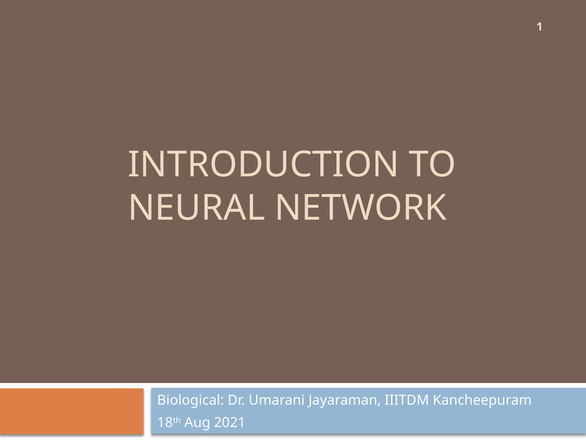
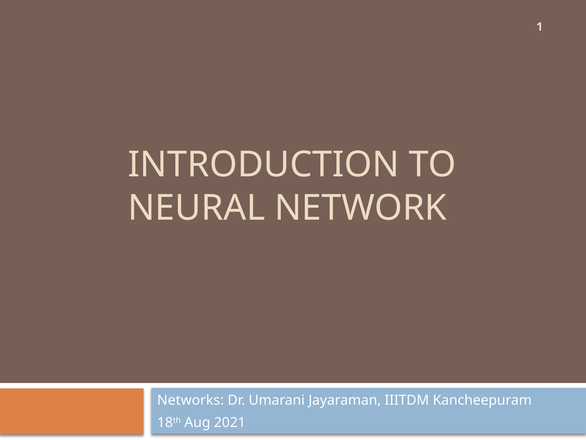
Biological: Biological -> Networks (191, 400)
